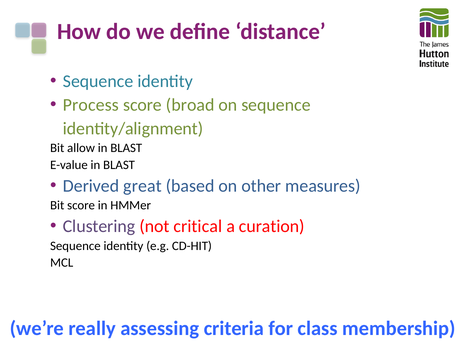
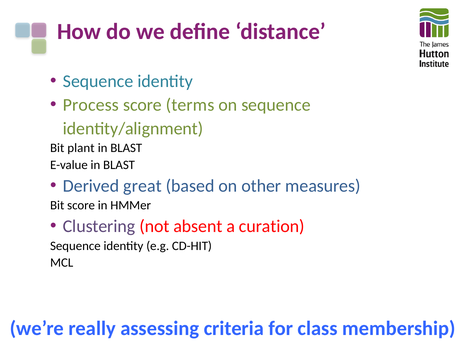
broad: broad -> terms (190, 105)
allow: allow -> plant (81, 148)
critical: critical -> absent (198, 226)
